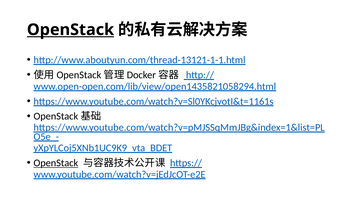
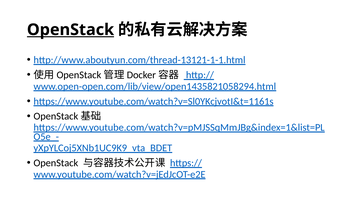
OpenStack underline: present -> none (56, 163)
